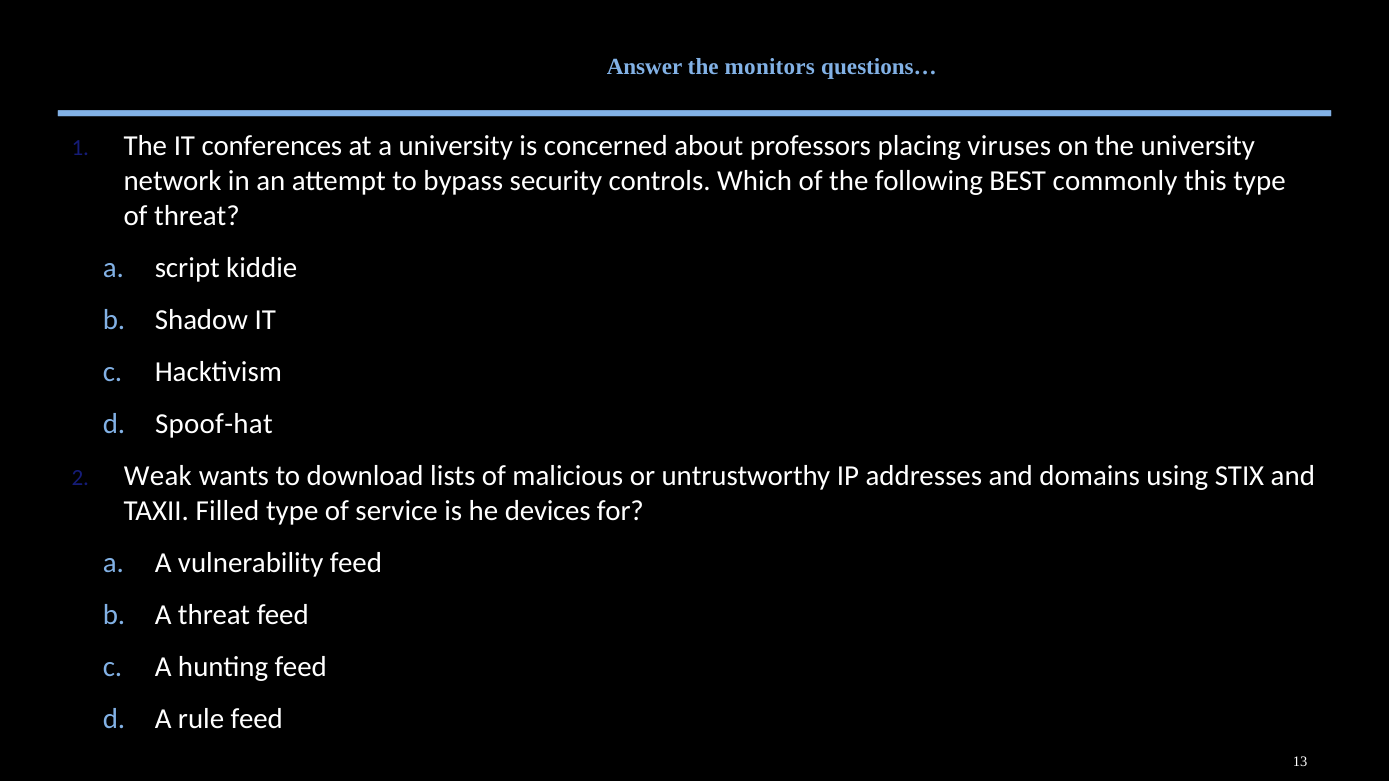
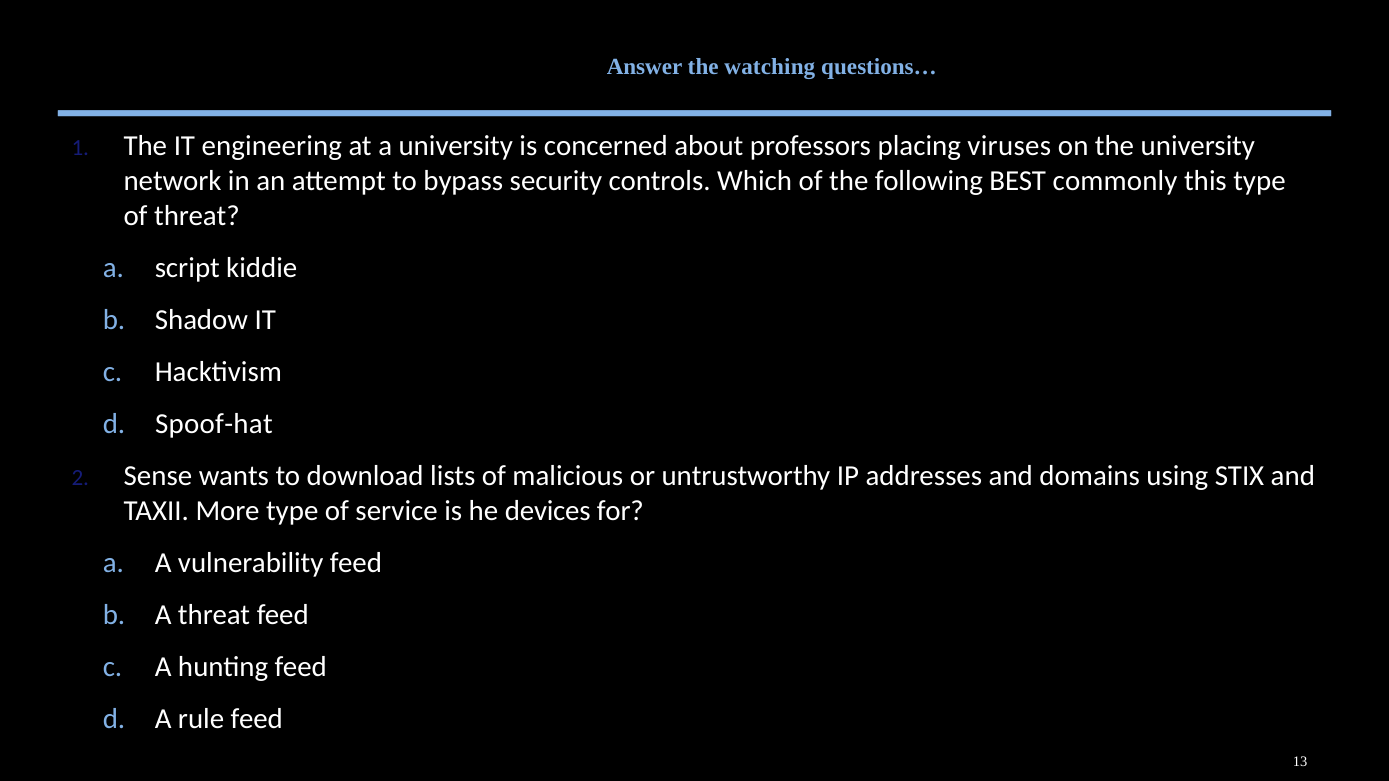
monitors: monitors -> watching (770, 67)
conferences: conferences -> engineering (272, 146)
Weak: Weak -> Sense (158, 476)
Filled: Filled -> More (228, 511)
